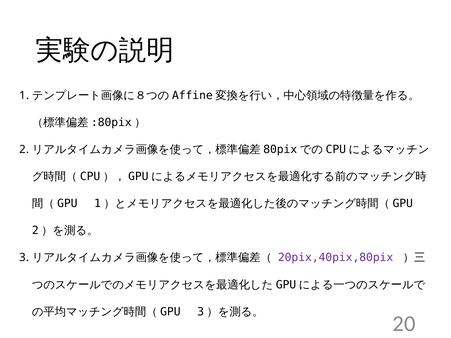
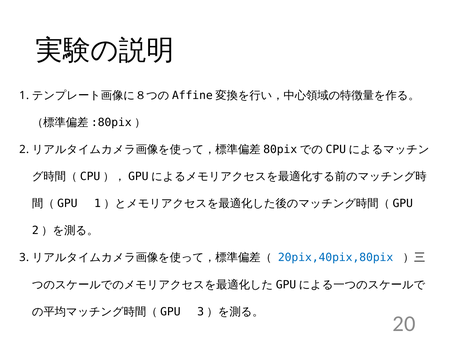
20pix,40pix,80pix colour: purple -> blue (336, 258)
